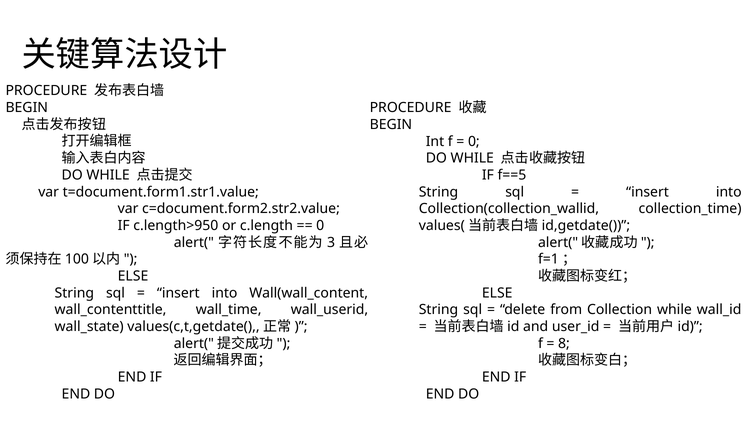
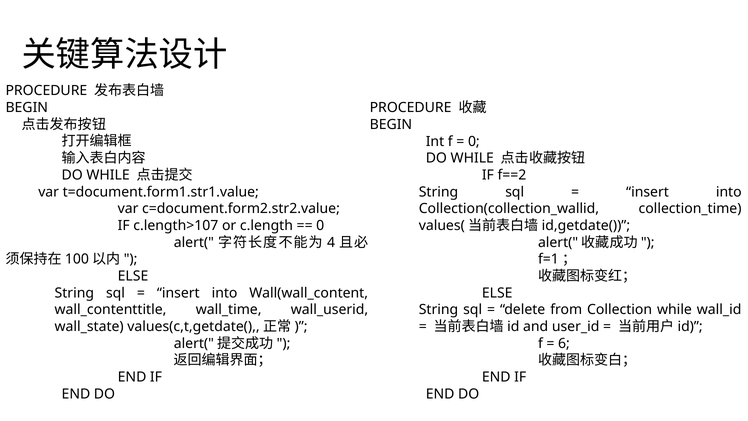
f==5: f==5 -> f==2 (512, 175)
c.length>950: c.length>950 -> c.length>107 (176, 225)
3: 3 -> 4 (331, 242)
8: 8 -> 6 (564, 343)
